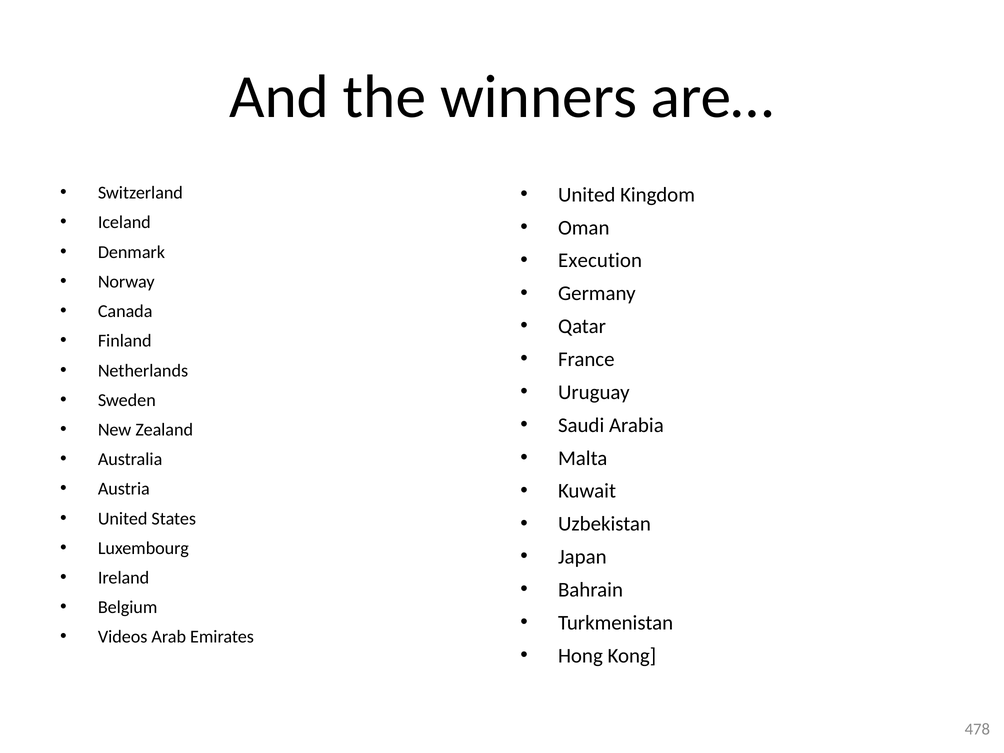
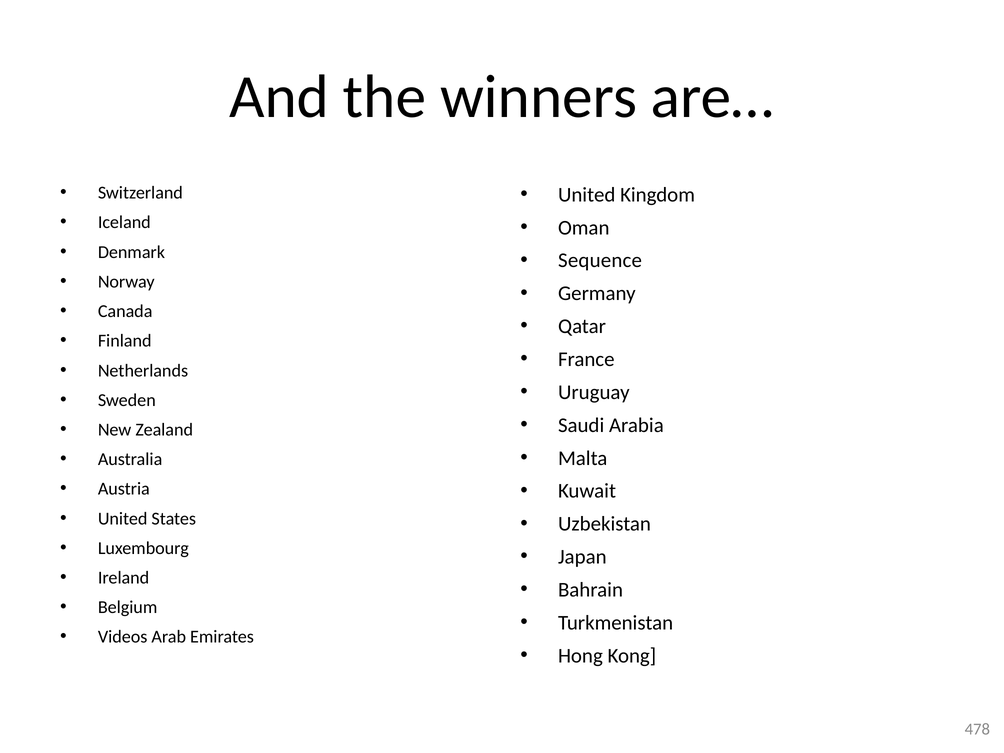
Execution: Execution -> Sequence (600, 261)
